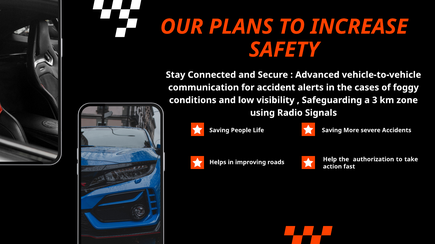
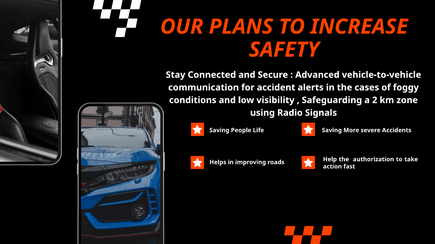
3: 3 -> 2 (375, 100)
